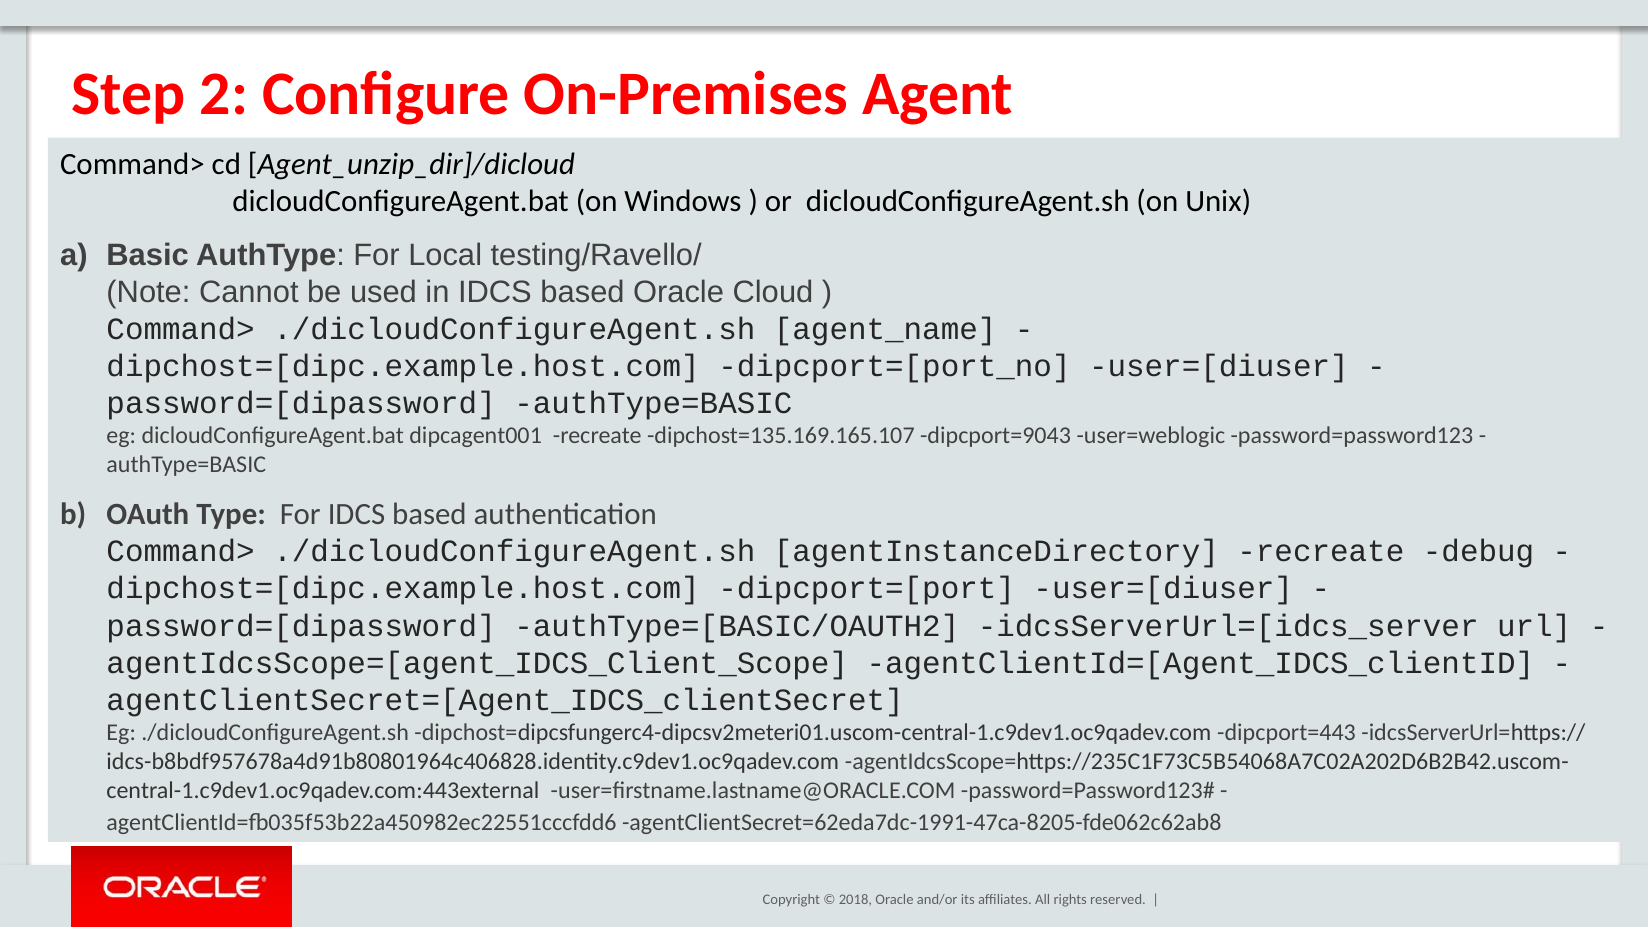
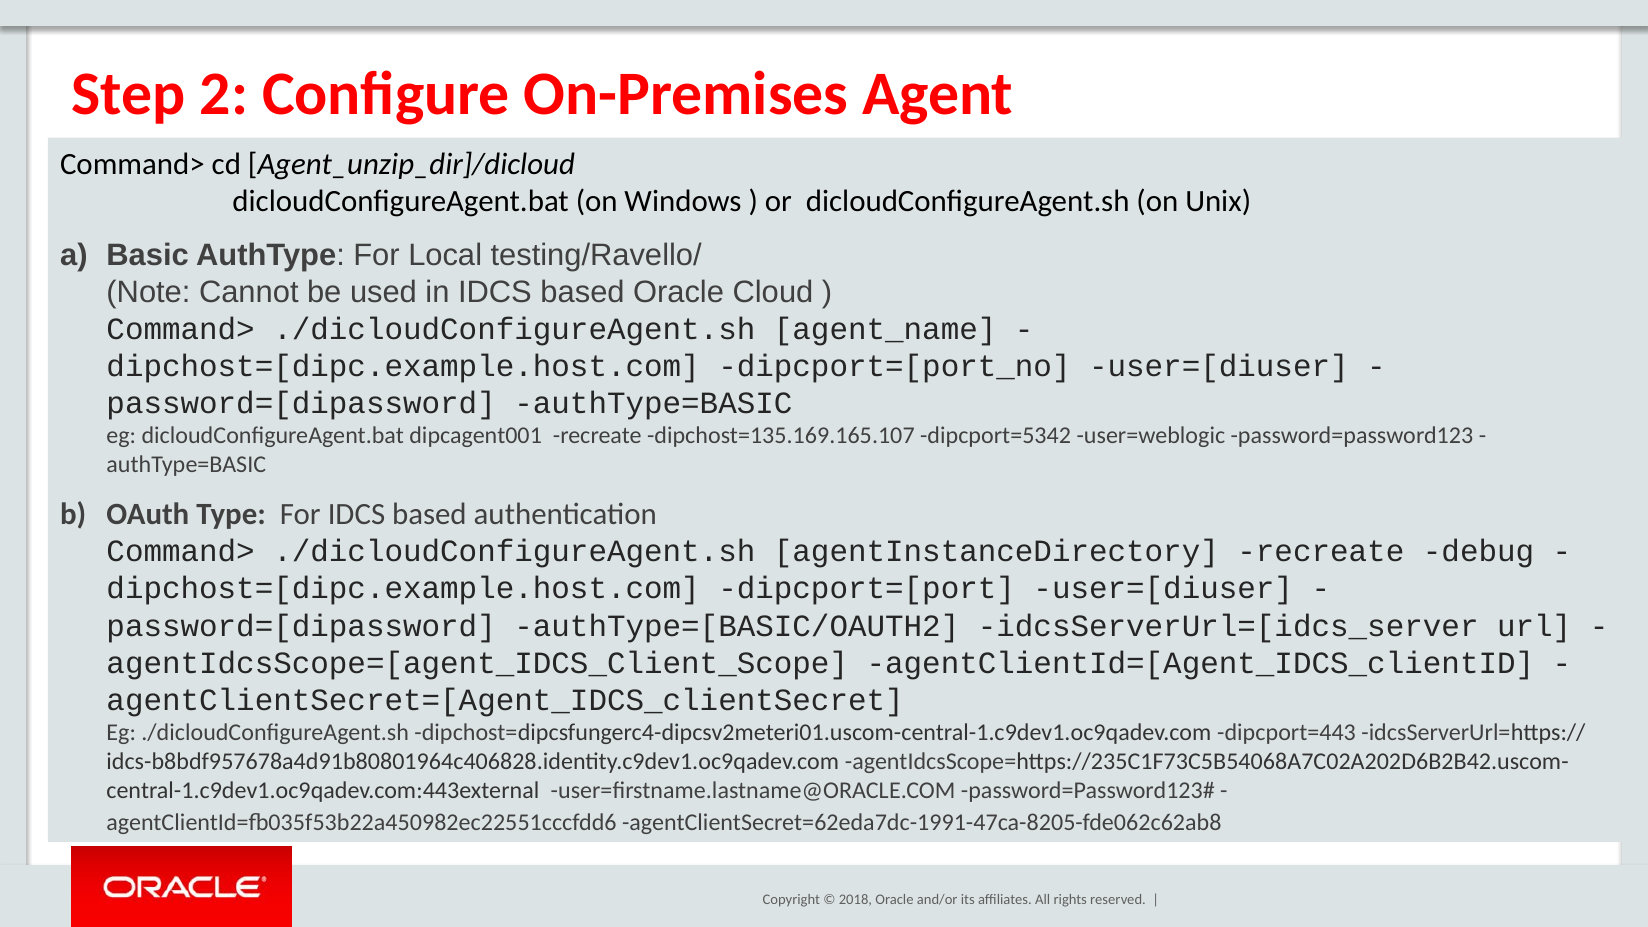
dipcport=9043: dipcport=9043 -> dipcport=5342 (996, 436)
